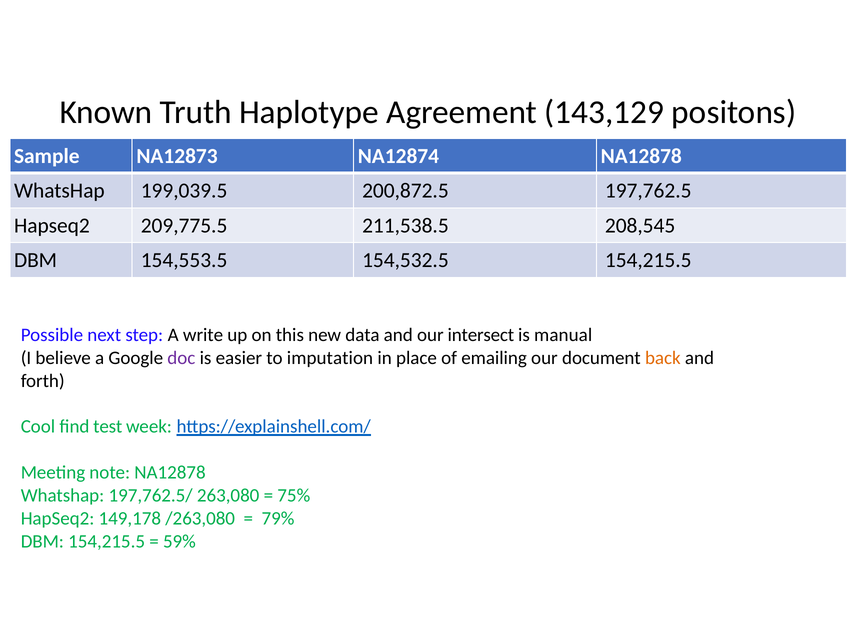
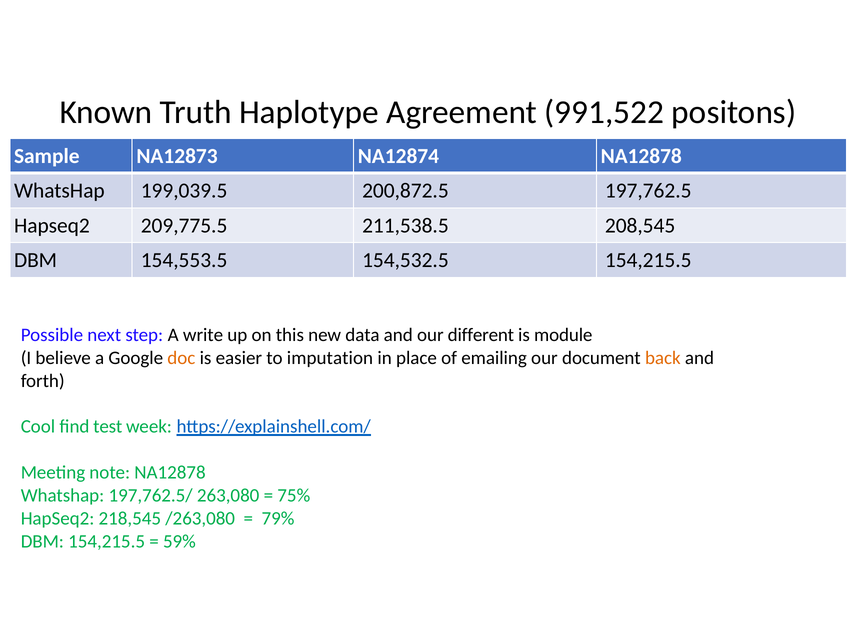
143,129: 143,129 -> 991,522 (604, 112)
intersect: intersect -> different (481, 335)
manual: manual -> module (563, 335)
doc colour: purple -> orange (181, 358)
149,178: 149,178 -> 218,545 (130, 518)
